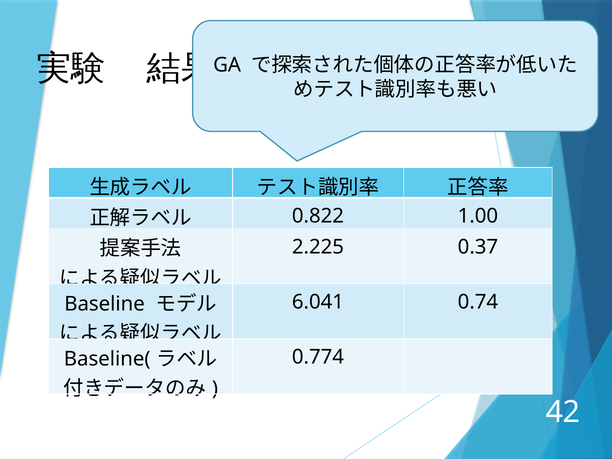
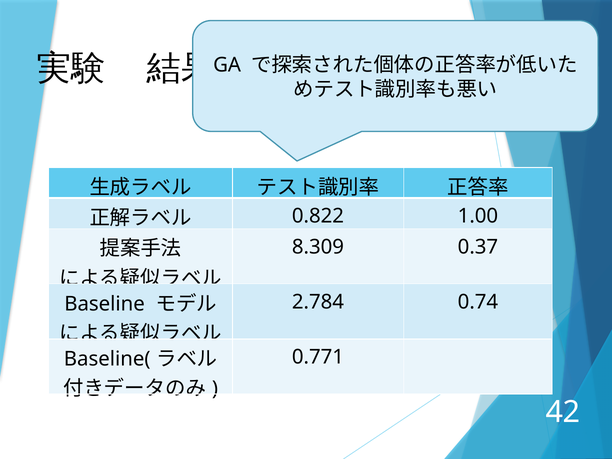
2.225: 2.225 -> 8.309 (318, 247)
6.041: 6.041 -> 2.784 (318, 302)
0.774: 0.774 -> 0.771 (318, 357)
